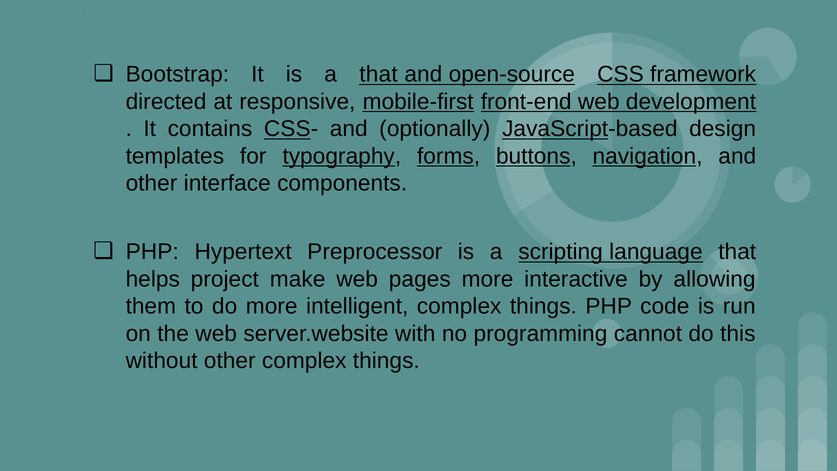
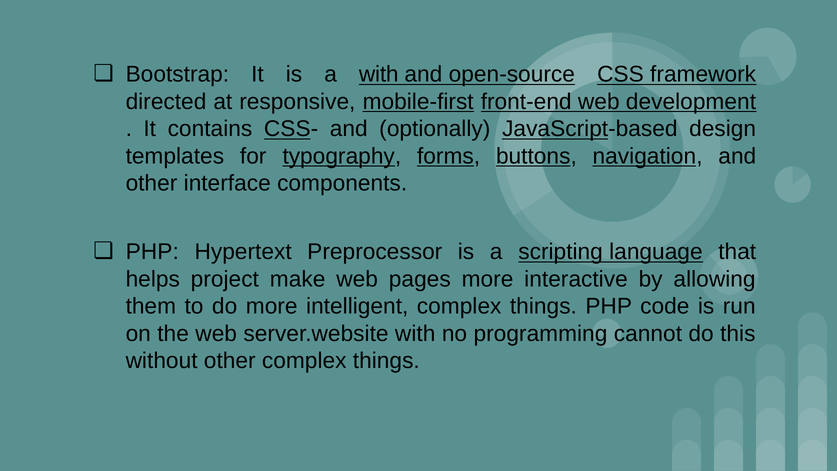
a that: that -> with (379, 74)
